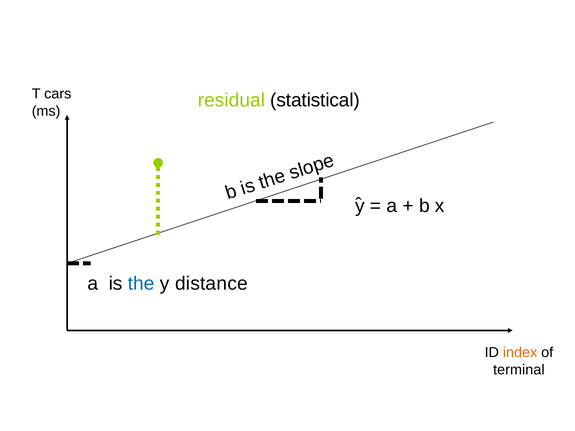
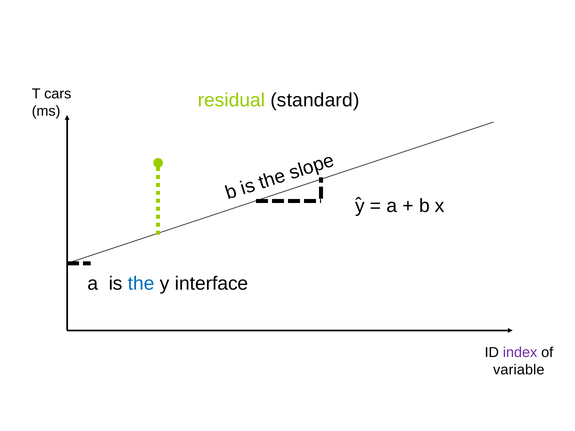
statistical: statistical -> standard (315, 100)
distance: distance -> interface (212, 284)
index colour: orange -> purple (520, 353)
terminal: terminal -> variable (519, 370)
